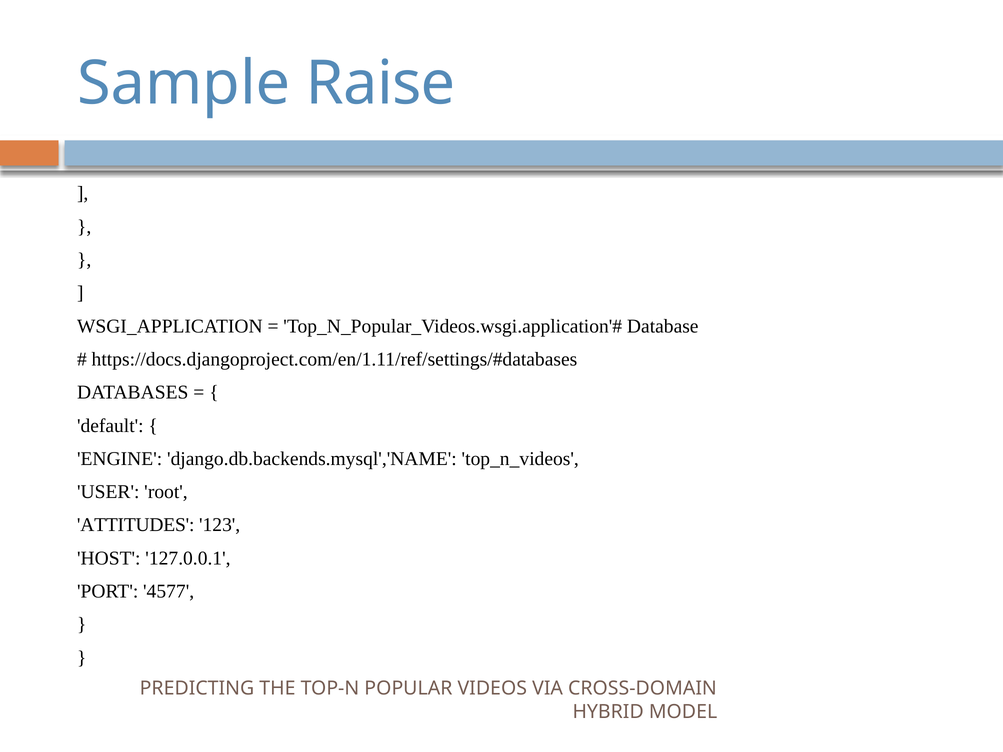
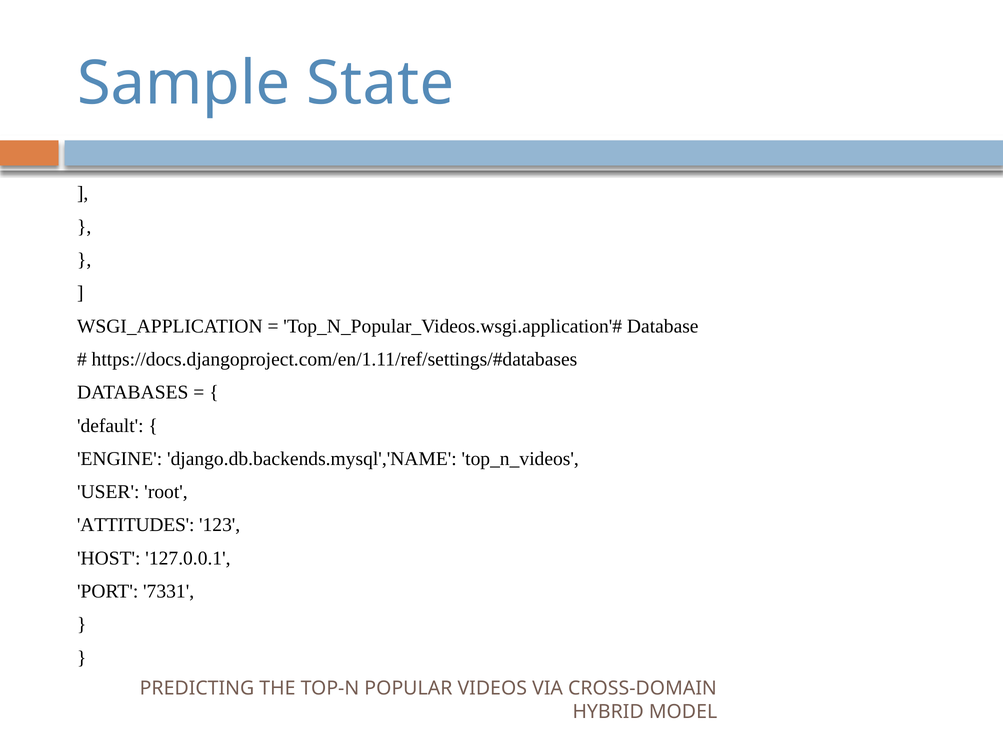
Raise: Raise -> State (380, 84)
4577: 4577 -> 7331 (169, 592)
